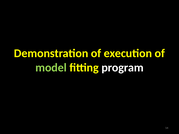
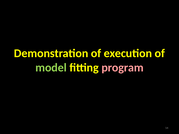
program colour: white -> pink (123, 68)
